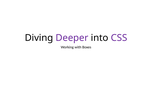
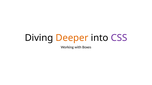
Deeper colour: purple -> orange (72, 38)
